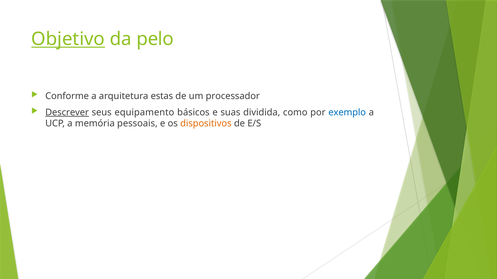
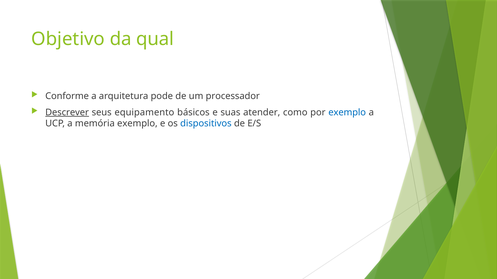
Objetivo underline: present -> none (68, 39)
pelo: pelo -> qual (155, 39)
estas: estas -> pode (162, 96)
dividida: dividida -> atender (262, 113)
memória pessoais: pessoais -> exemplo (137, 124)
dispositivos colour: orange -> blue (206, 124)
